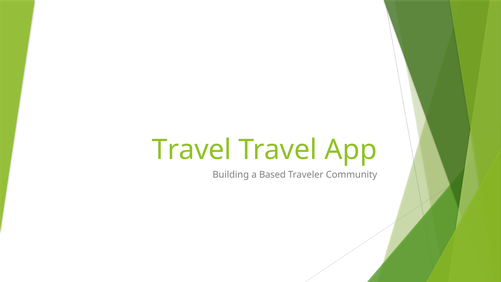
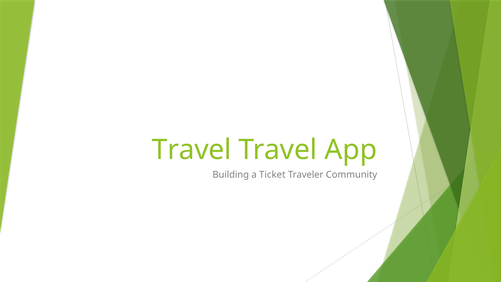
Based: Based -> Ticket (272, 175)
